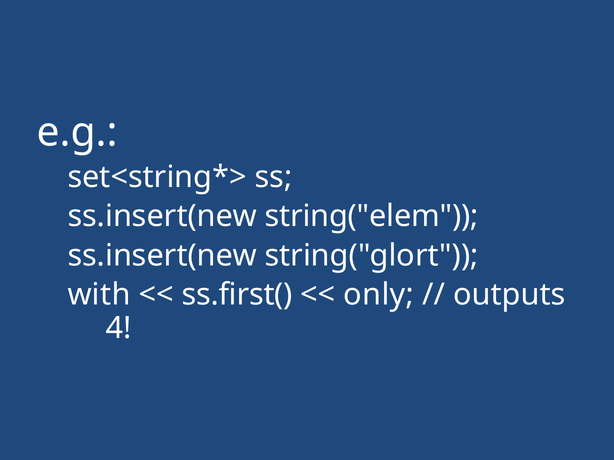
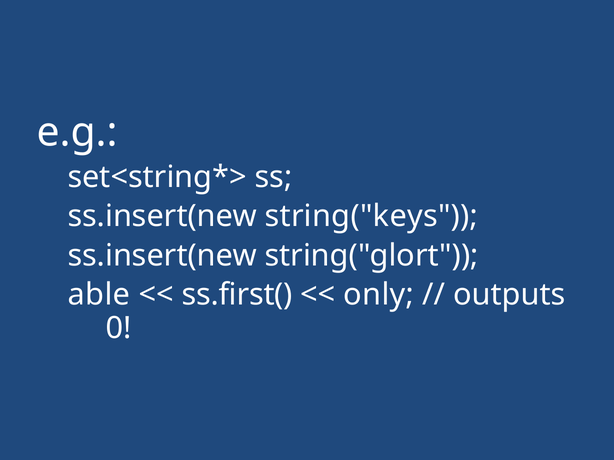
string("elem: string("elem -> string("keys (371, 217)
with: with -> able (99, 295)
4: 4 -> 0 (119, 328)
